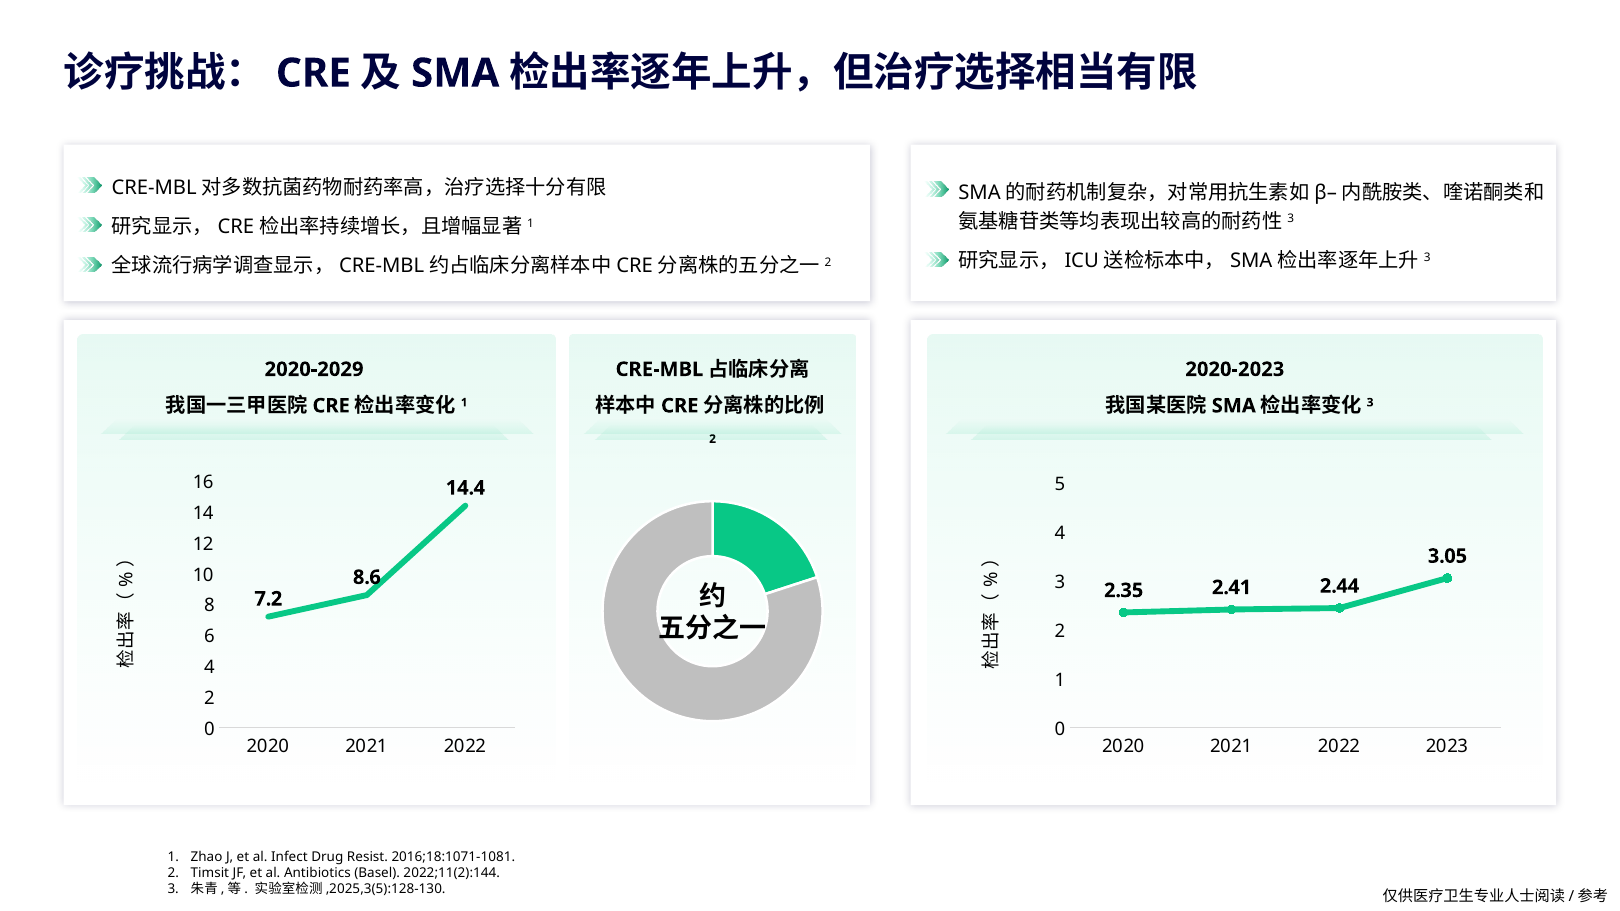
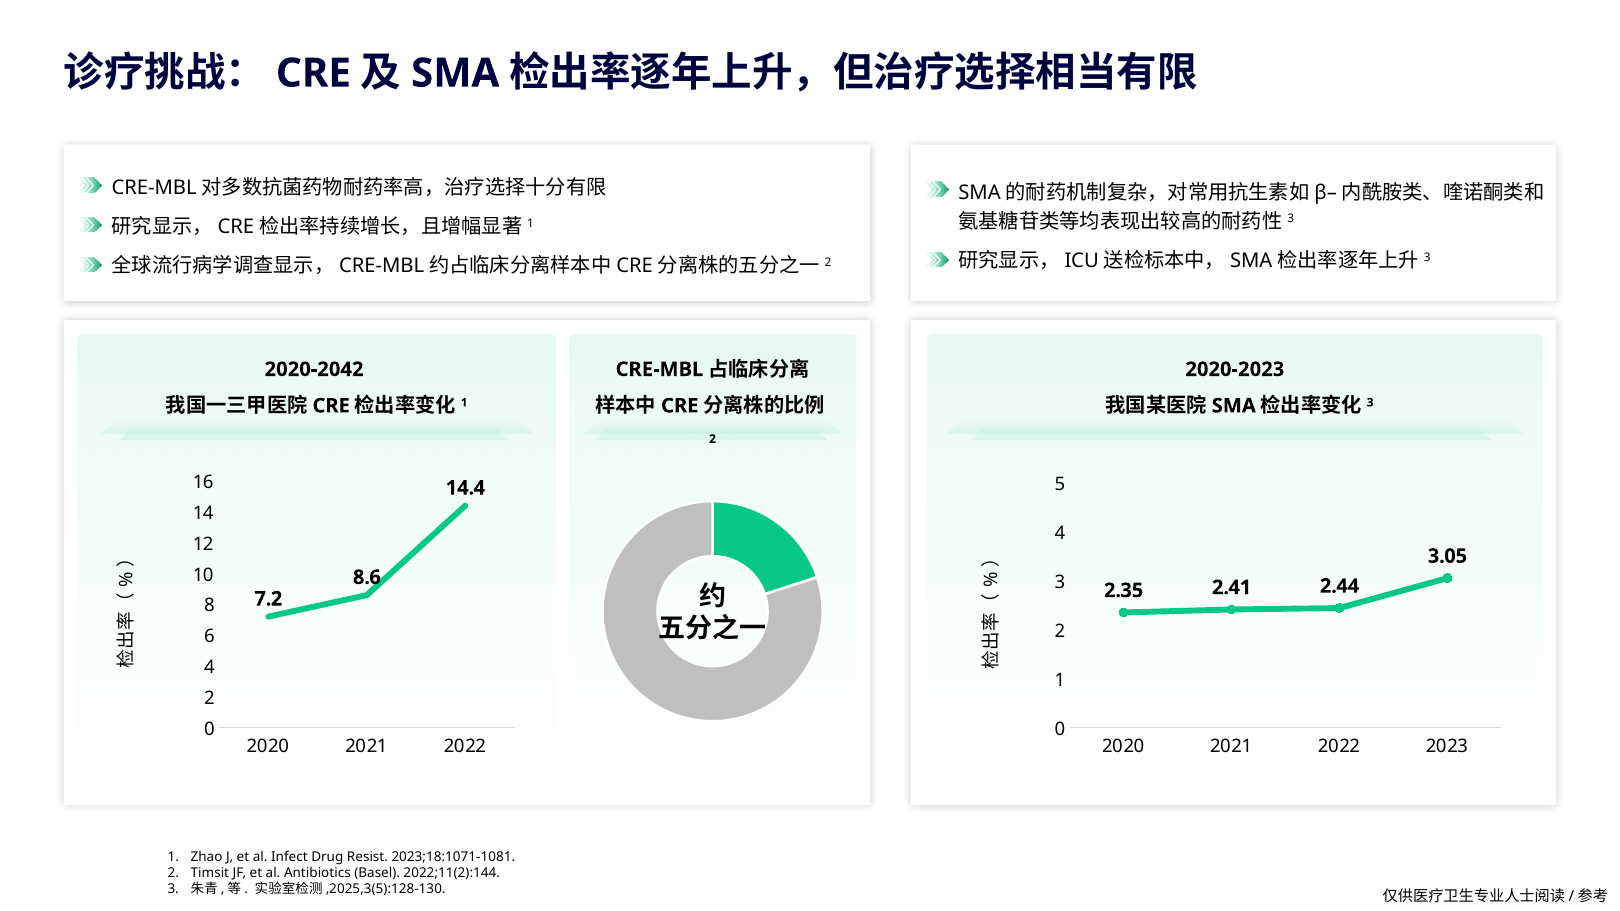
2020-2029: 2020-2029 -> 2020-2042 (314, 369)
2016;18:1071-1081: 2016;18:1071-1081 -> 2023;18:1071-1081 (453, 857)
